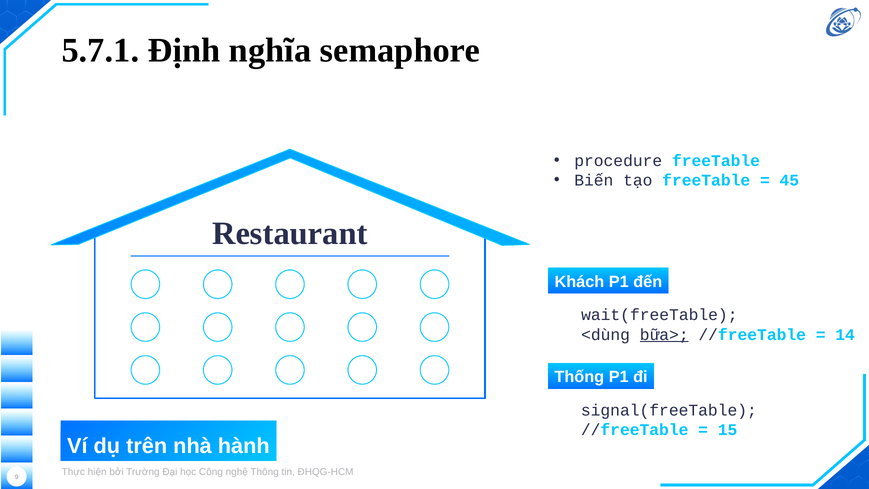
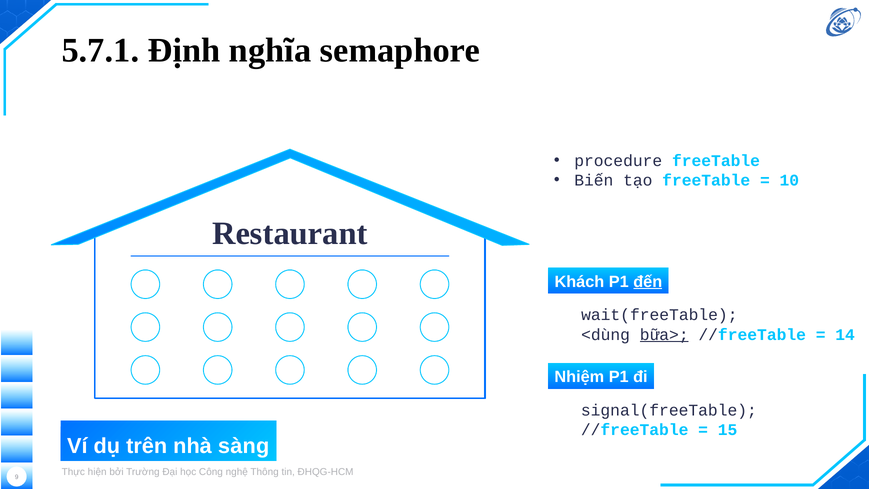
45: 45 -> 10 (789, 180)
đến underline: none -> present (648, 282)
Thống: Thống -> Nhiệm (579, 377)
hành: hành -> sàng (244, 446)
